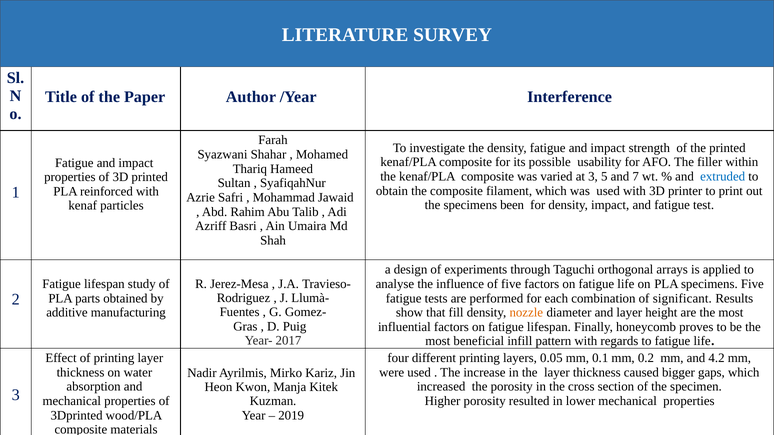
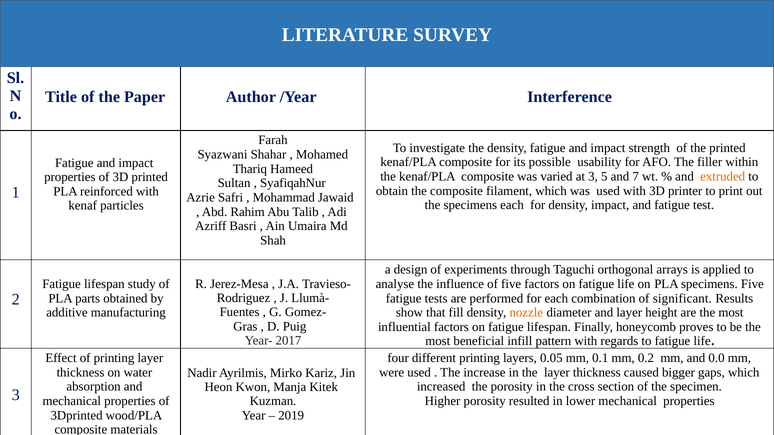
extruded colour: blue -> orange (723, 177)
specimens been: been -> each (512, 205)
4.2: 4.2 -> 0.0 (717, 358)
